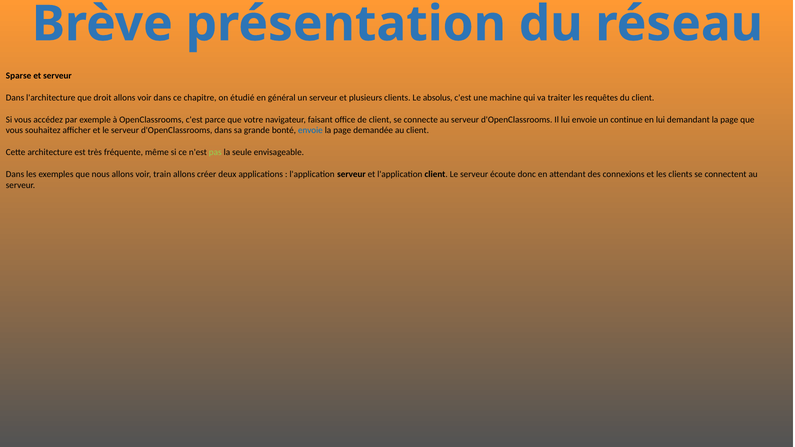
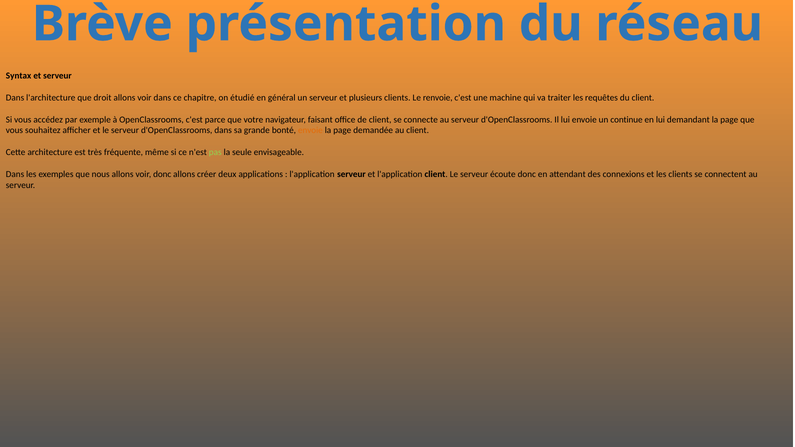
Sparse: Sparse -> Syntax (19, 76)
absolus: absolus -> renvoie (438, 98)
envoie colour: blue -> orange (310, 131)
voir train: train -> donc (162, 174)
